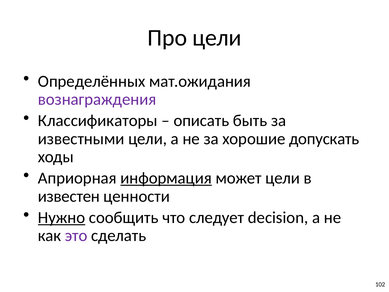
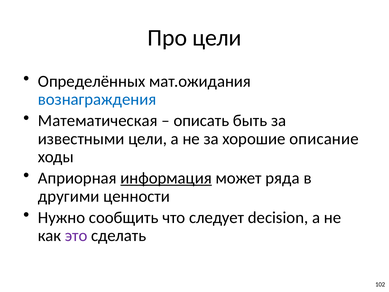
вознаграждения colour: purple -> blue (97, 99)
Классификаторы: Классификаторы -> Математическая (98, 121)
допускать: допускать -> описание (324, 139)
может цели: цели -> ряда (283, 178)
известен: известен -> другими (69, 196)
Нужно underline: present -> none (62, 217)
